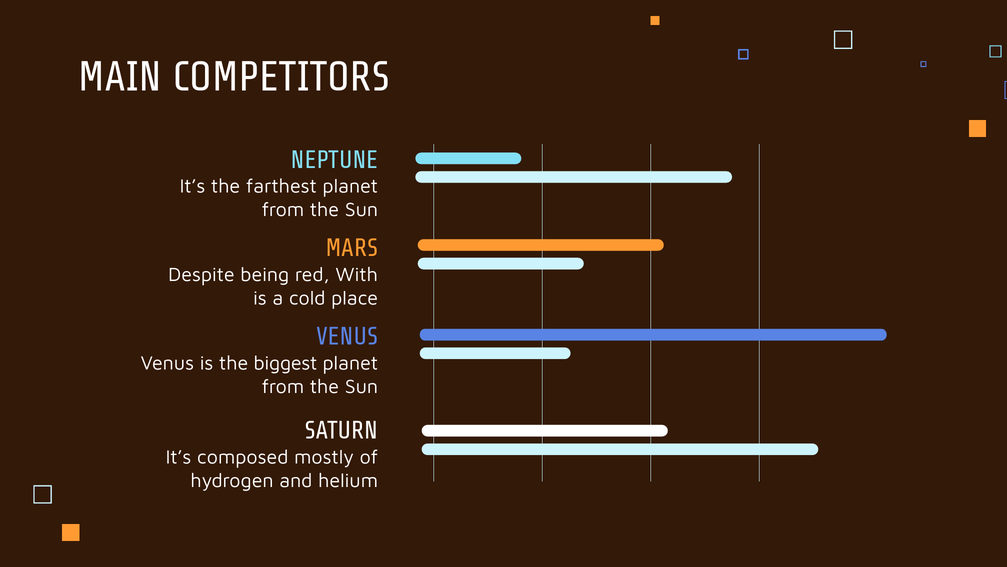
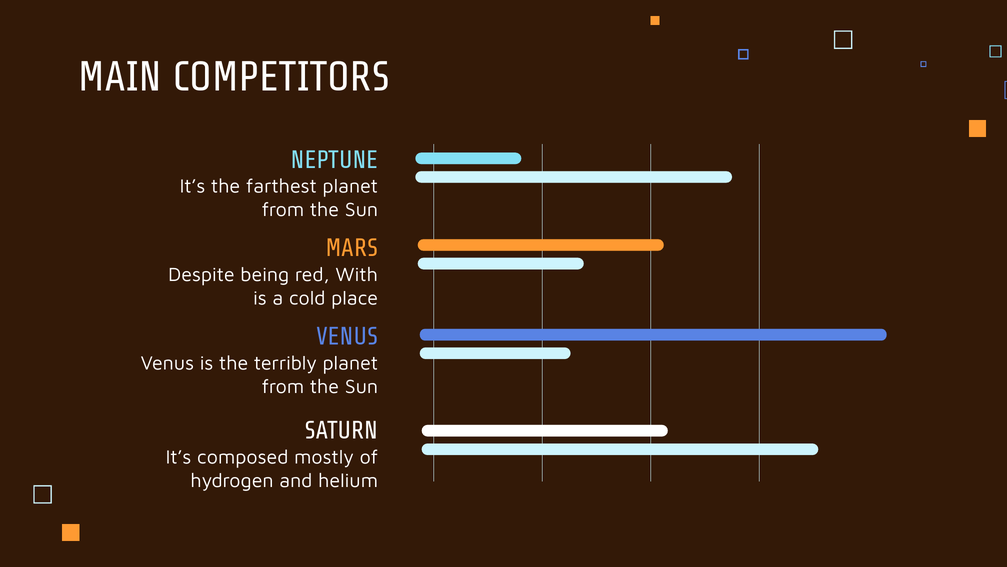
biggest: biggest -> terribly (285, 363)
